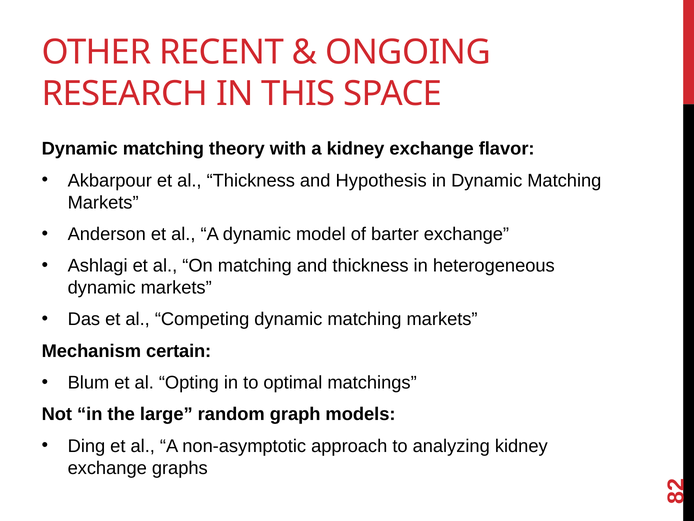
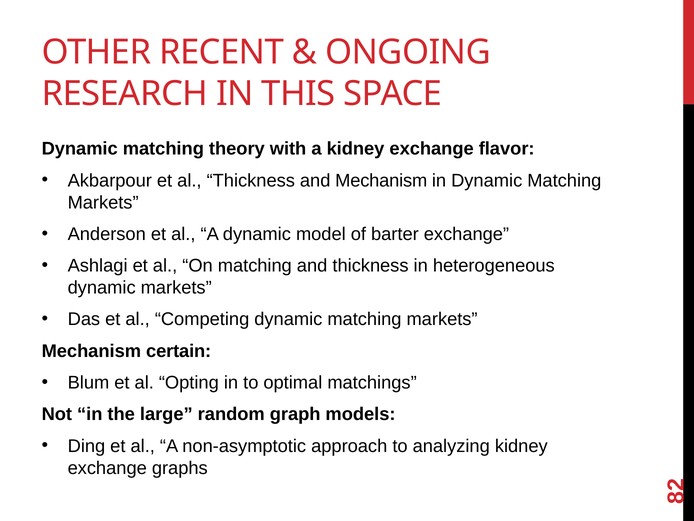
and Hypothesis: Hypothesis -> Mechanism (381, 180)
